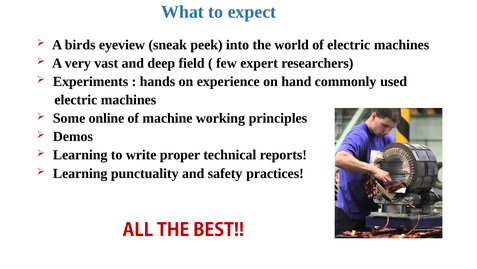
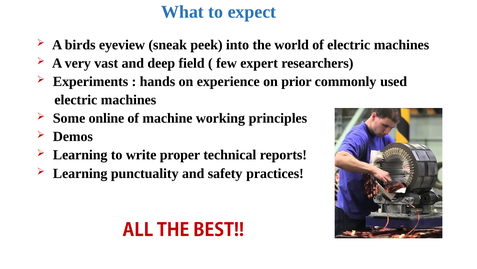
hand: hand -> prior (296, 81)
